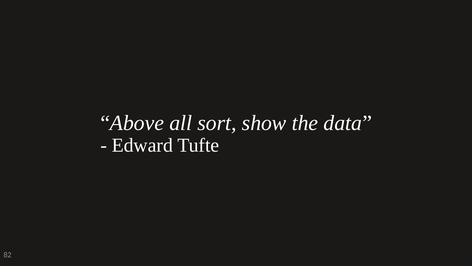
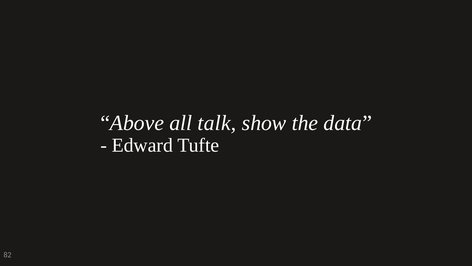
sort: sort -> talk (217, 123)
